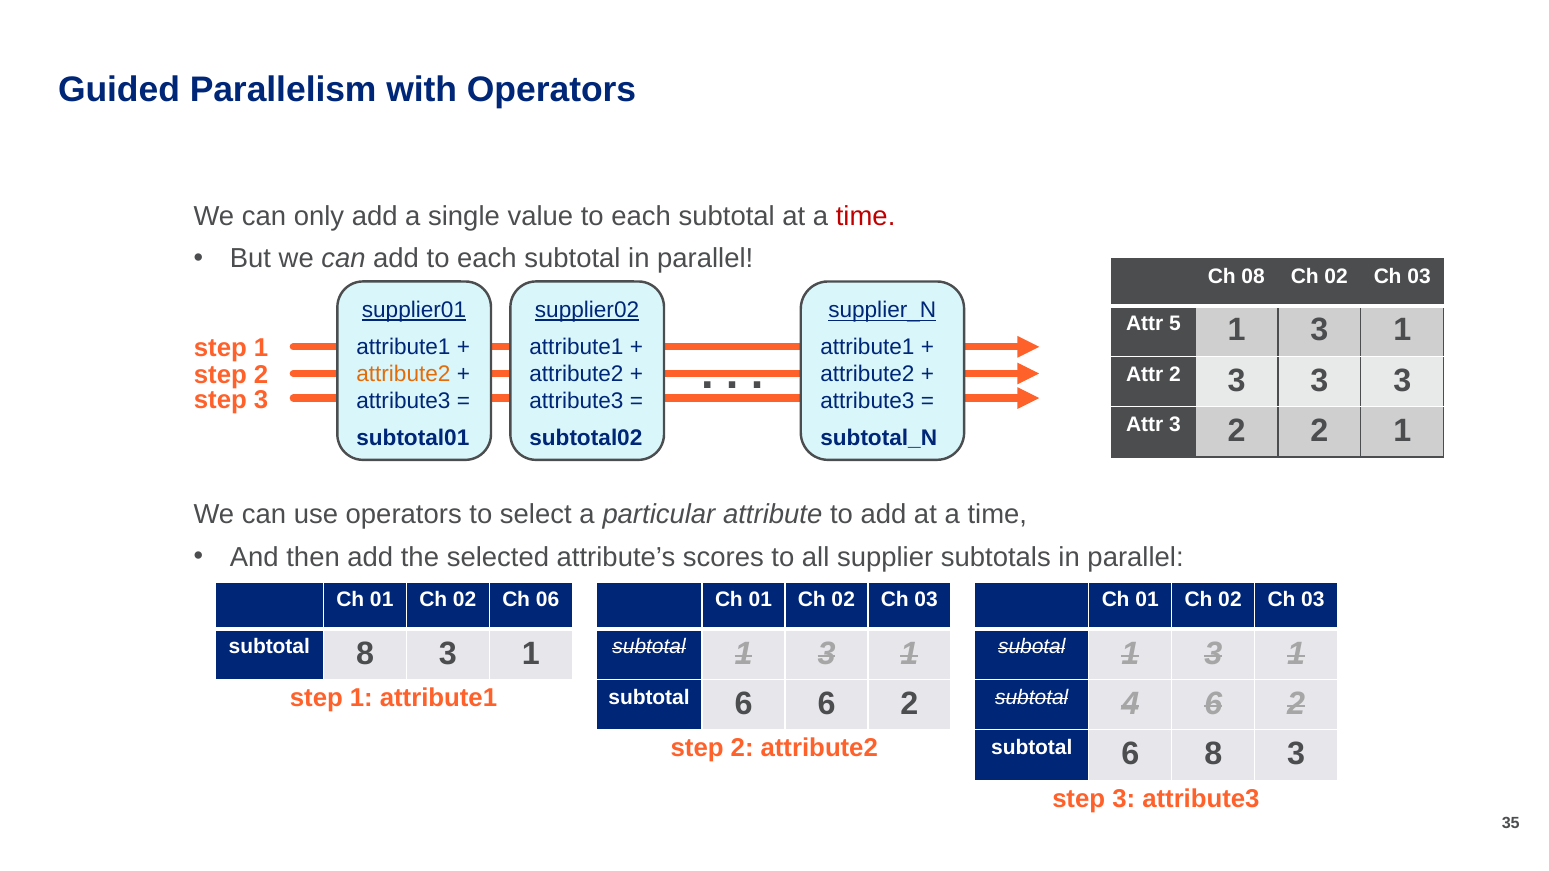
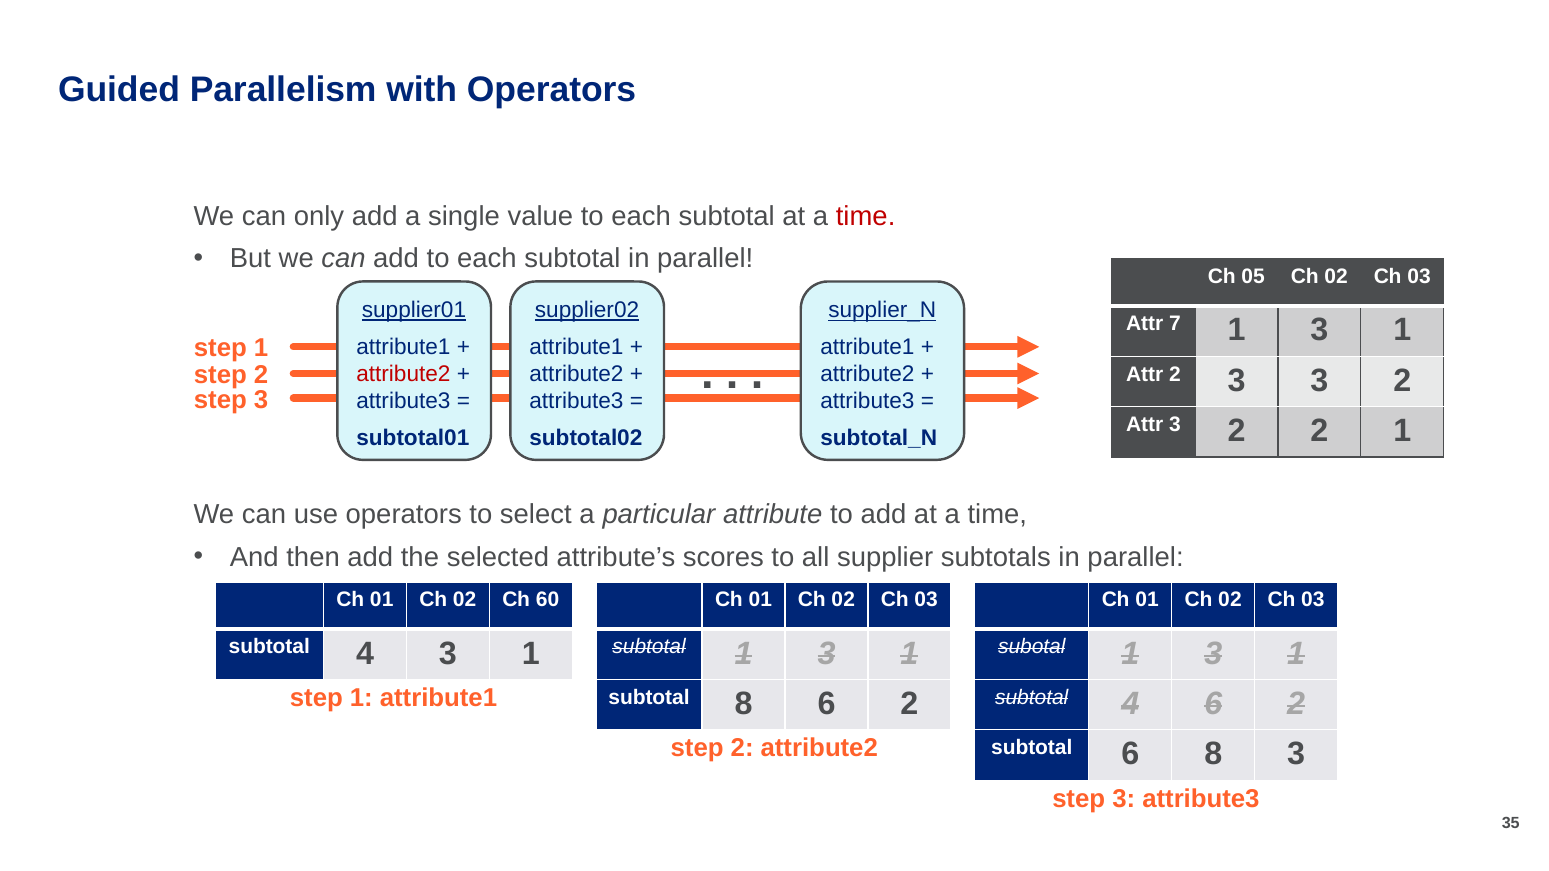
08: 08 -> 05 (1253, 277)
5: 5 -> 7 (1175, 324)
attribute2 colour: orange -> red (403, 374)
3 3 3: 3 -> 2 (1402, 381)
06: 06 -> 60 (548, 600)
8: 8 -> 4 (365, 654)
6: 6 -> 8 (744, 704)
